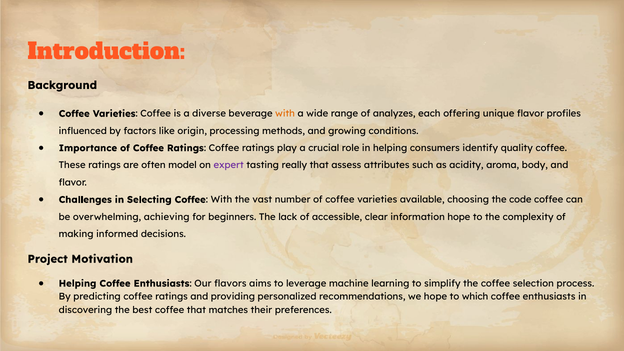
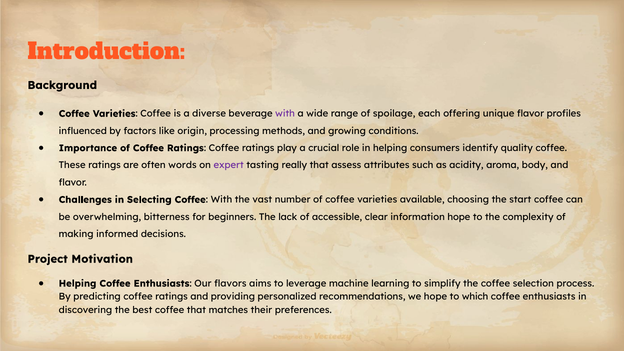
with colour: orange -> purple (285, 114)
analyzes: analyzes -> spoilage (394, 114)
model: model -> words (182, 165)
code: code -> start (520, 200)
achieving: achieving -> bitterness (167, 217)
